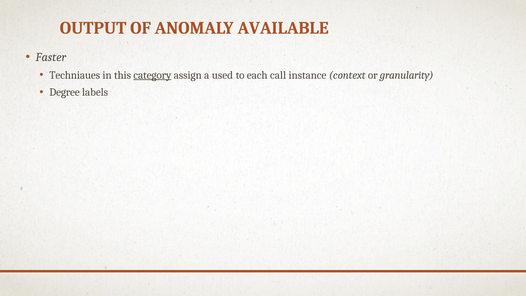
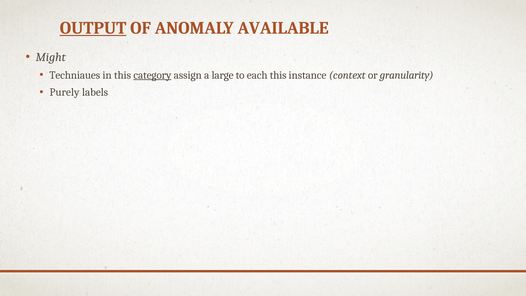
OUTPUT underline: none -> present (93, 28)
Faster: Faster -> Might (51, 57)
used: used -> large (223, 75)
each call: call -> this (278, 75)
Degree: Degree -> Purely (64, 92)
